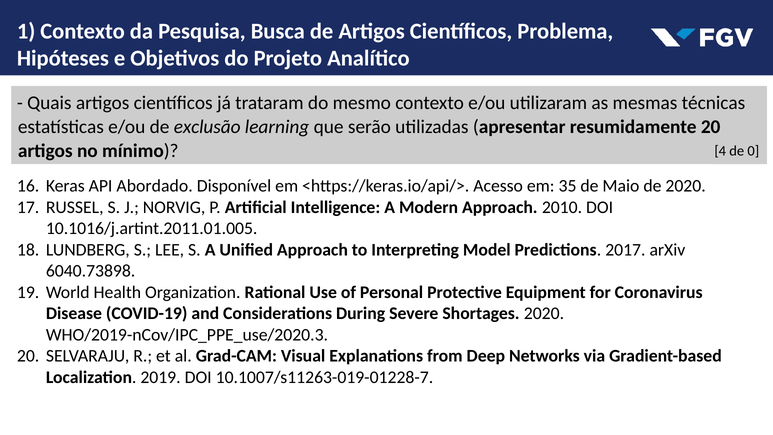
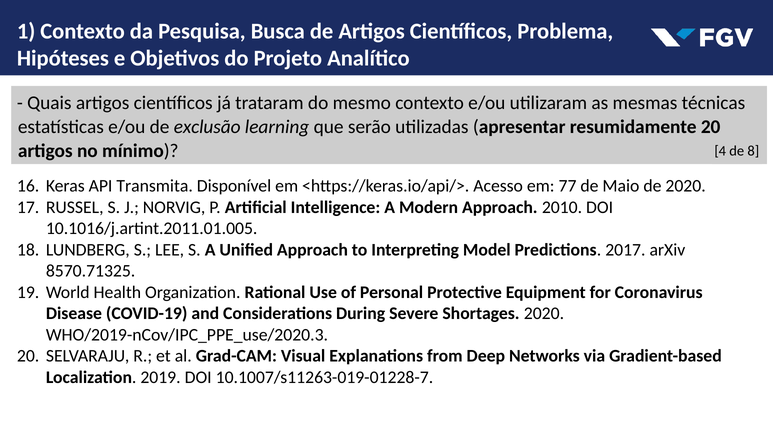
0: 0 -> 8 (753, 151)
Abordado: Abordado -> Transmita (155, 186)
35: 35 -> 77 (568, 186)
6040.73898: 6040.73898 -> 8570.71325 (91, 271)
